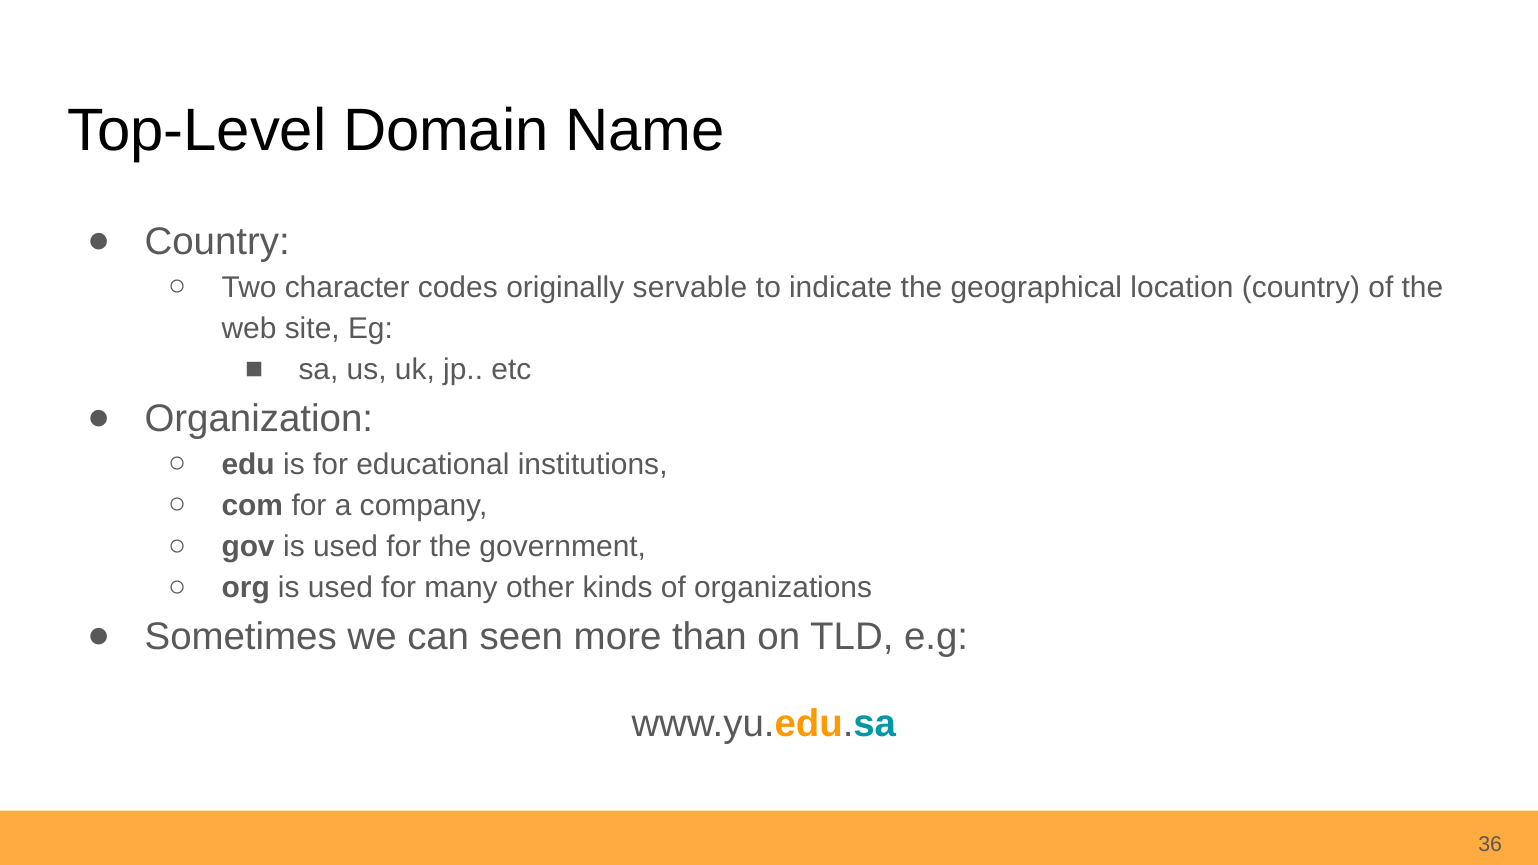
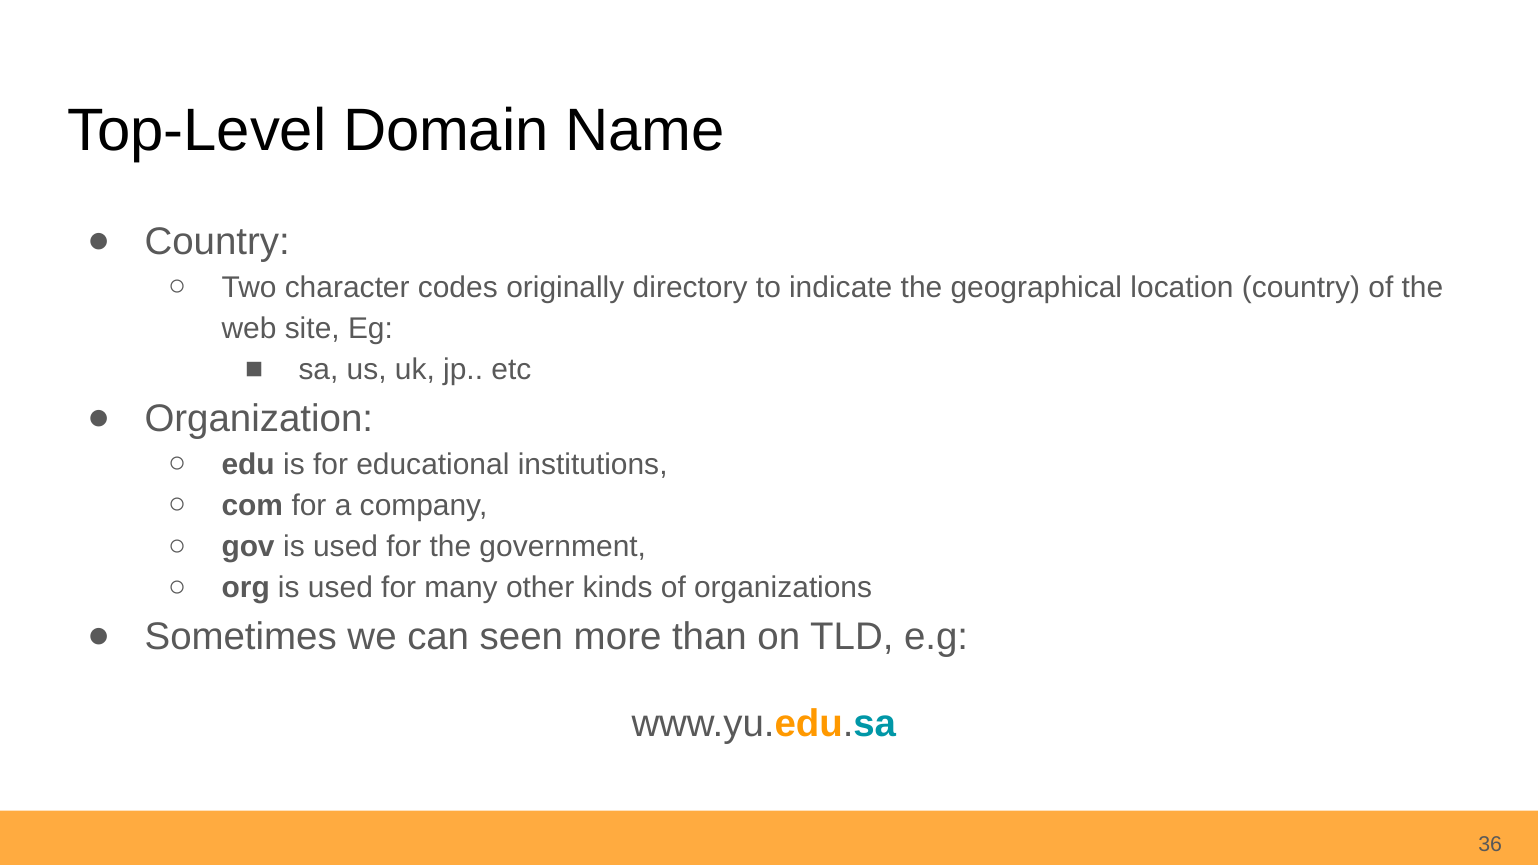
servable: servable -> directory (690, 288)
